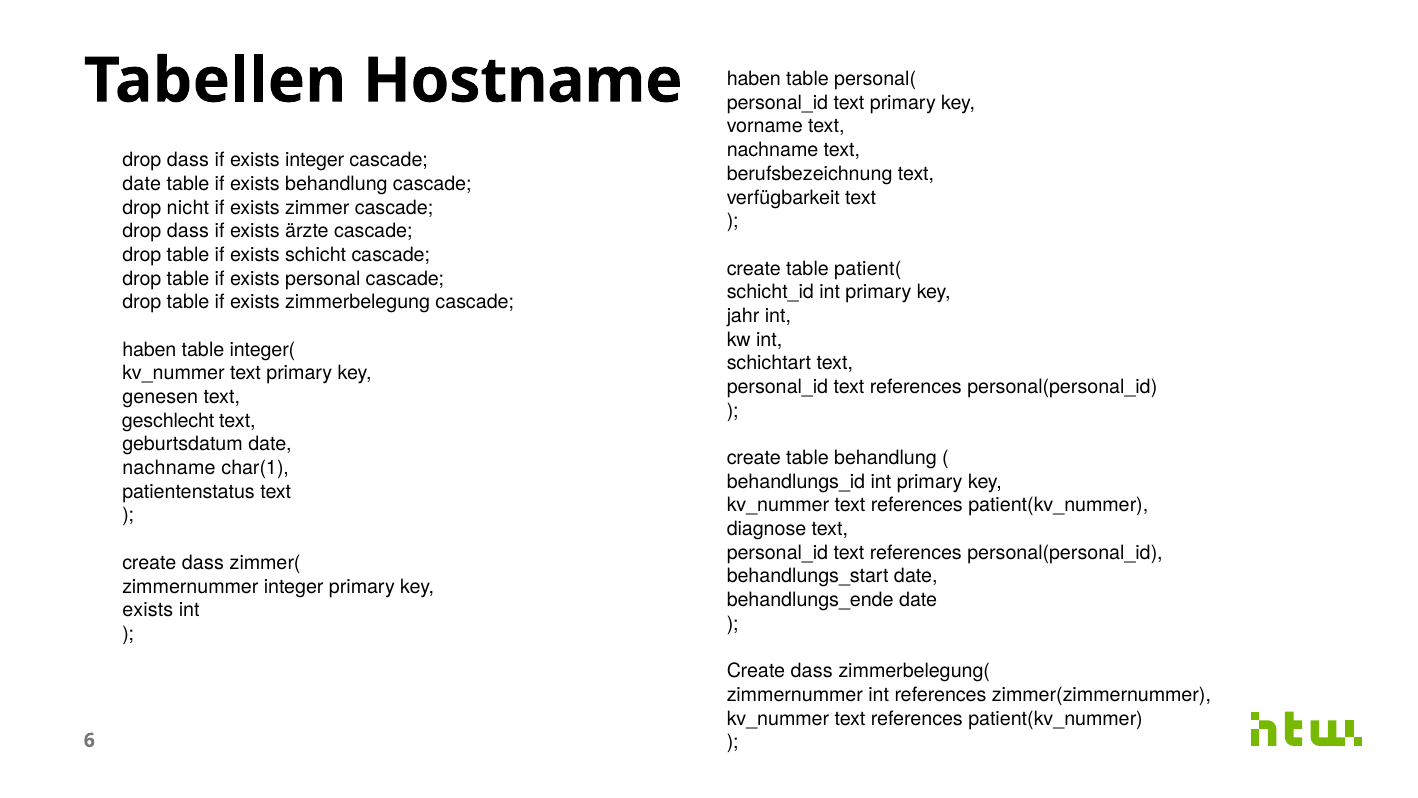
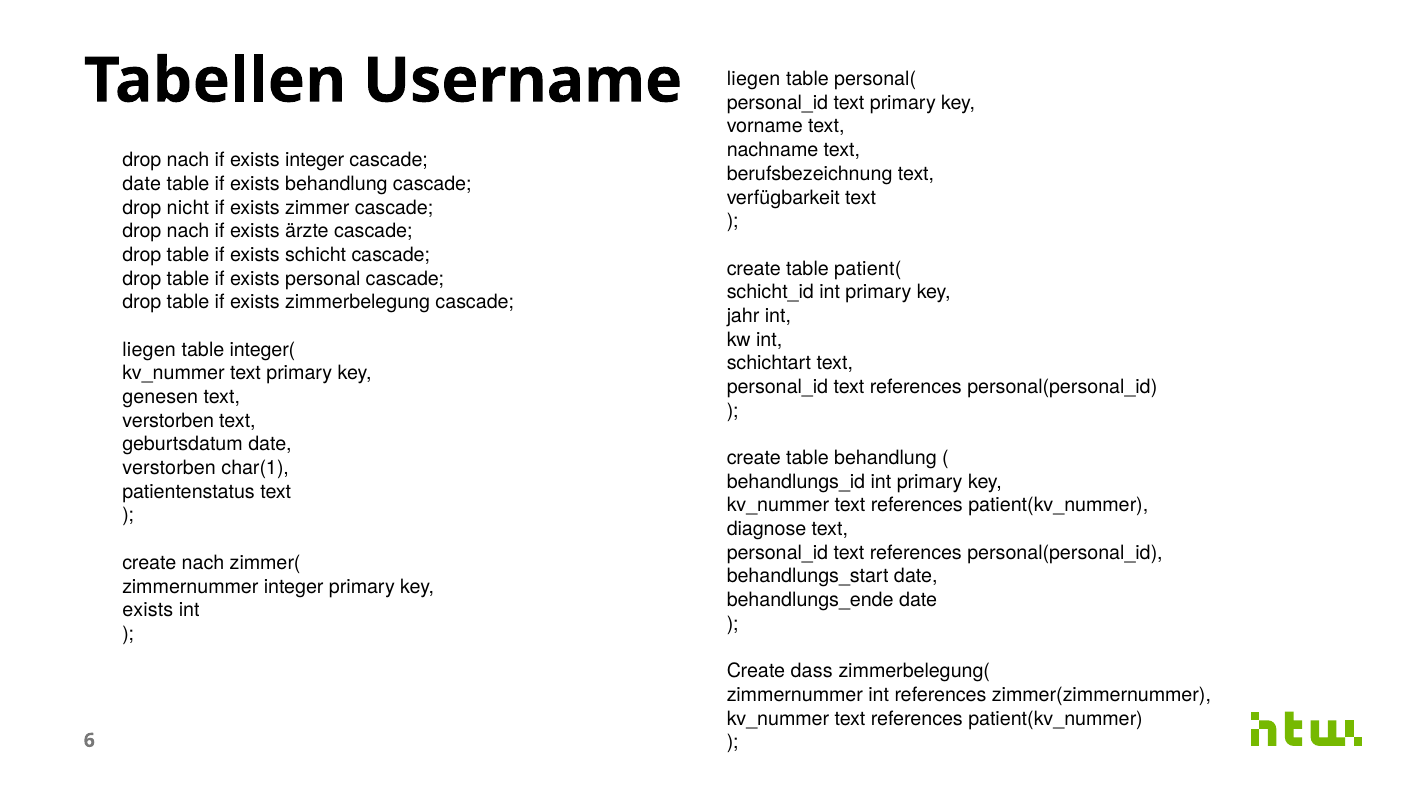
Hostname: Hostname -> Username (523, 81)
haben: haben -> liegen (754, 79)
dass: dass -> nach (188, 160)
dass: dass -> nach (188, 231)
haben: haben -> liegen (149, 350)
geschlecht: geschlecht -> verstorben (168, 421)
nachname: nachname -> verstorben (169, 468)
dass: dass -> nach (203, 563)
